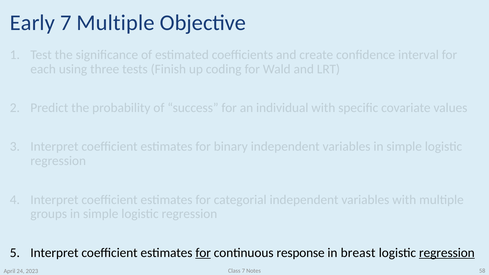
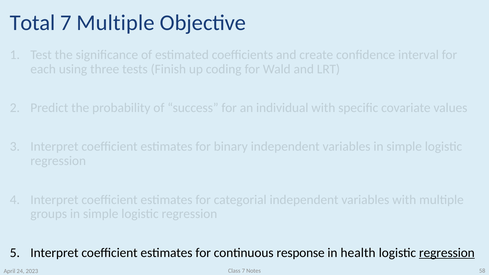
Early: Early -> Total (33, 23)
for underline: present -> none (203, 253)
breast: breast -> health (358, 253)
